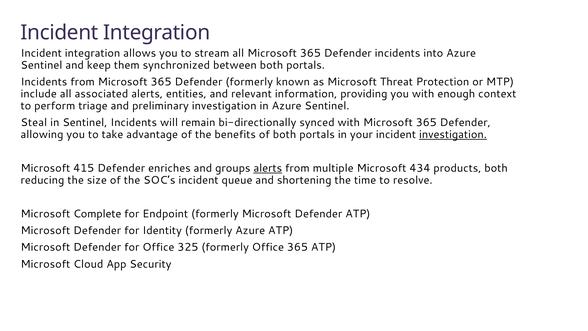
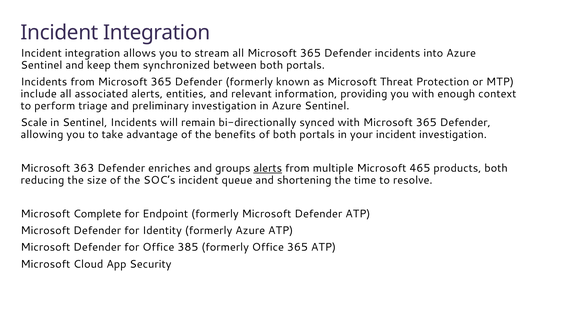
Steal: Steal -> Scale (34, 123)
investigation underline: present -> none (453, 134)
415: 415 -> 363 (84, 168)
434: 434 -> 465 (420, 168)
325: 325 -> 385 (188, 247)
